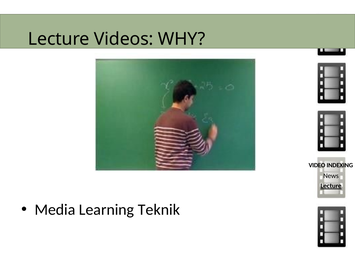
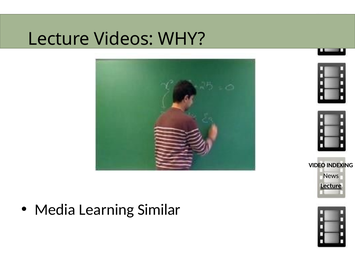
Teknik: Teknik -> Similar (159, 210)
